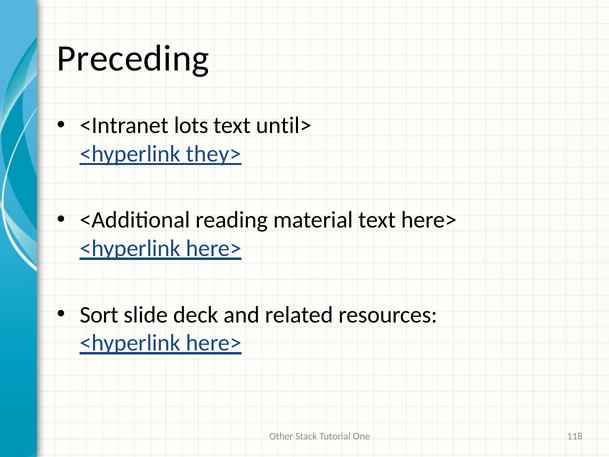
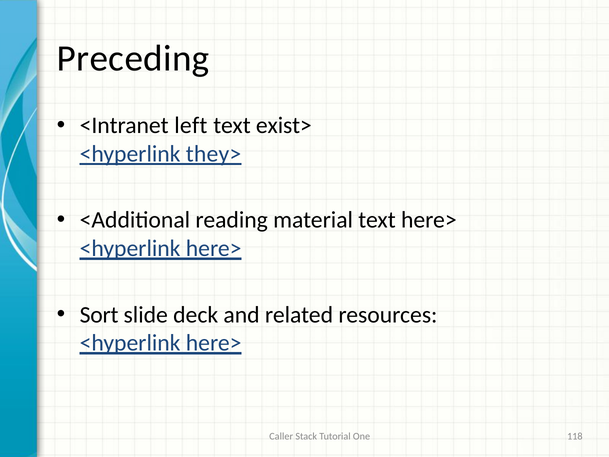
lots: lots -> left (191, 125)
until>: until> -> exist> (284, 125)
Other: Other -> Caller (281, 436)
